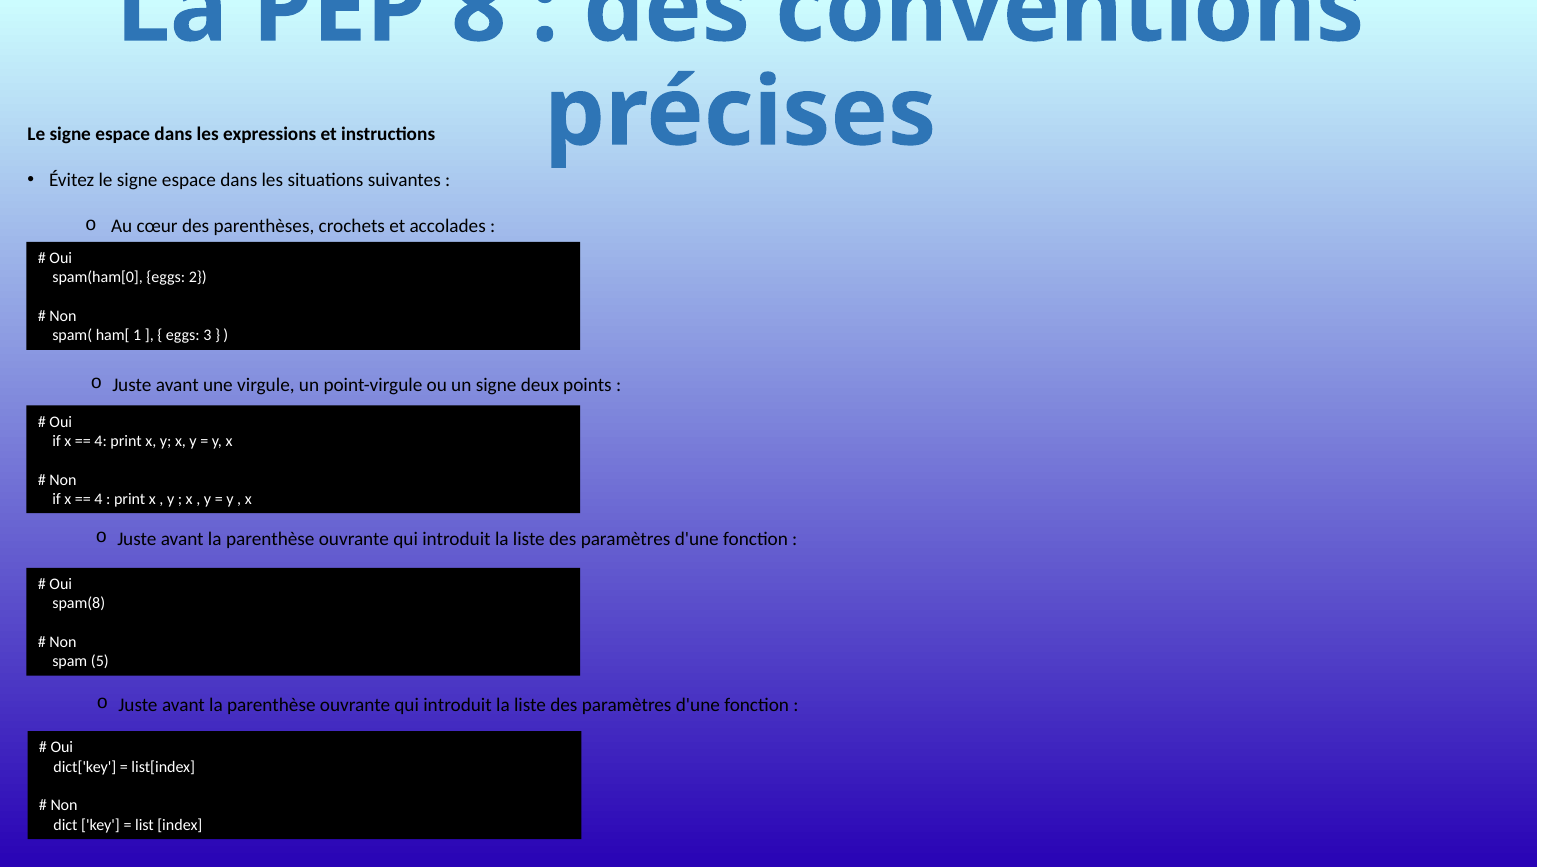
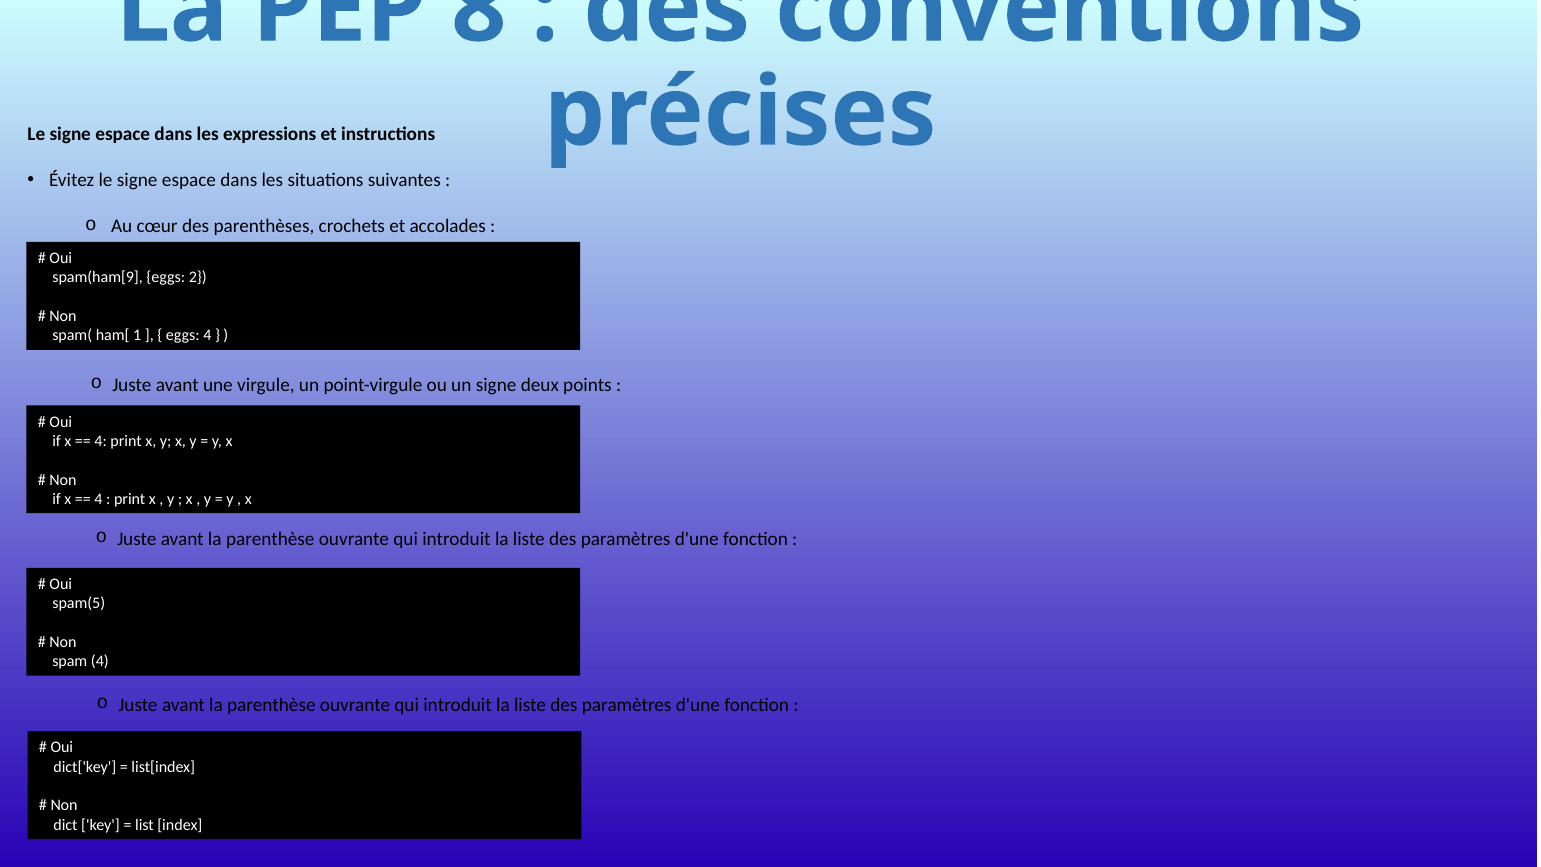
spam(ham[0: spam(ham[0 -> spam(ham[9 (98, 278)
eggs 3: 3 -> 4 (207, 336)
spam(8: spam(8 -> spam(5 (79, 603)
spam 5: 5 -> 4 (100, 661)
